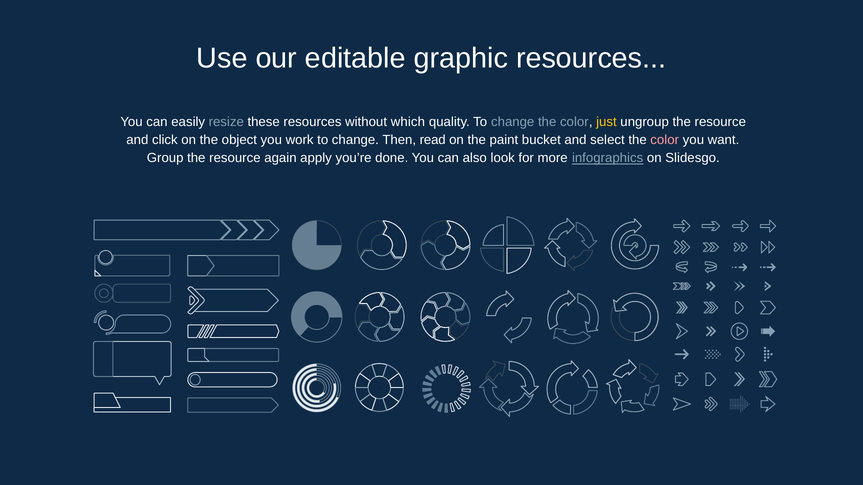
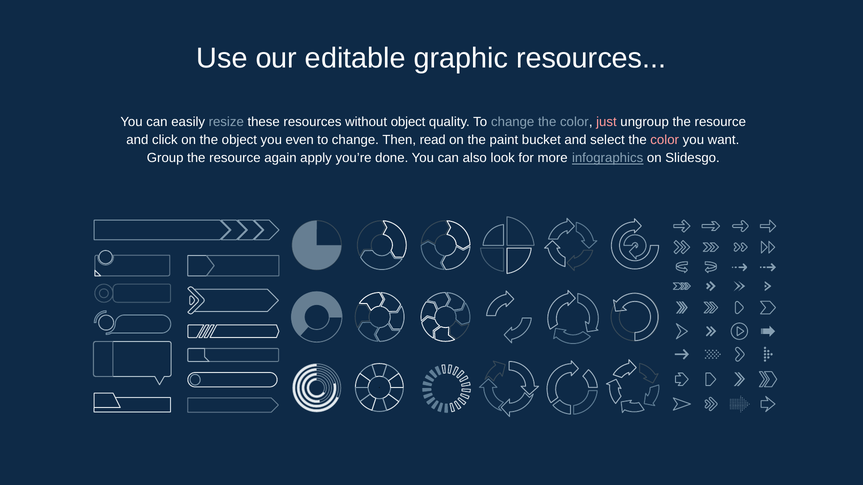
without which: which -> object (408, 122)
just colour: yellow -> pink (606, 122)
work: work -> even (300, 140)
